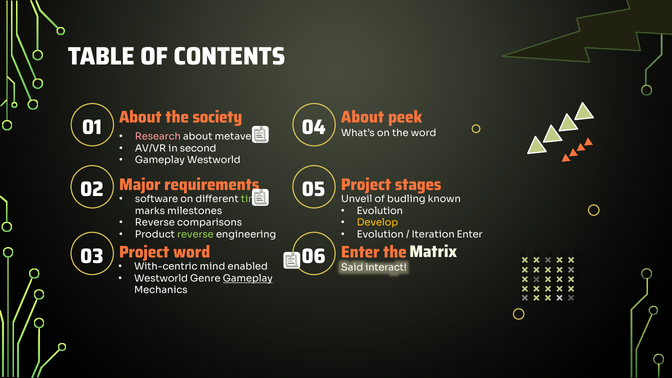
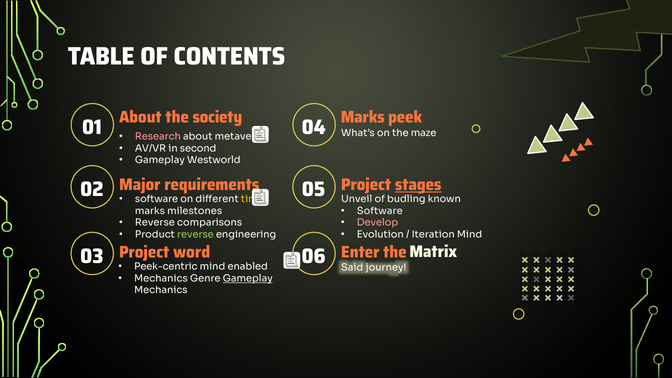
About: About -> Marks (363, 117)
the word: word -> maze (424, 133)
stages underline: none -> present (418, 185)
time colour: light green -> yellow (252, 199)
Evolution: Evolution -> Software (380, 211)
Develop colour: yellow -> pink (378, 223)
Iteration Enter: Enter -> Mind (470, 234)
With-centric: With-centric -> Peek-centric (166, 267)
interact: interact -> journey (386, 268)
Westworld: Westworld -> Mechanics (161, 278)
